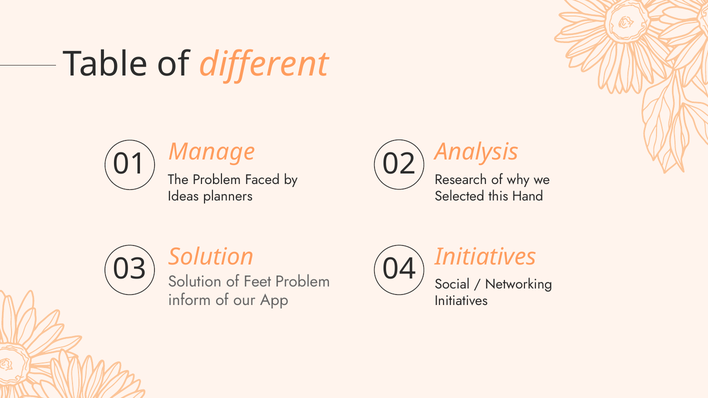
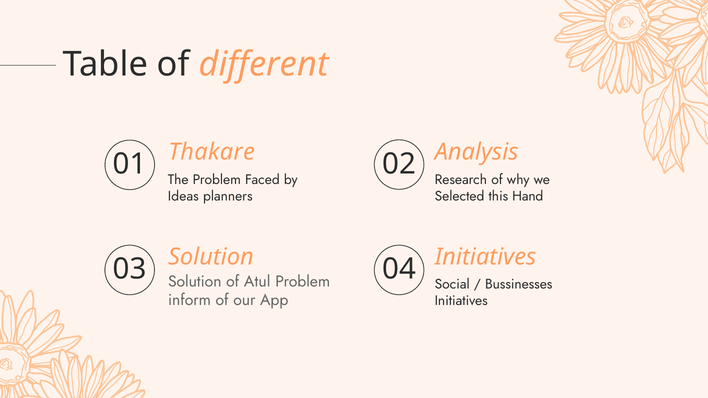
Manage: Manage -> Thakare (212, 152)
Feet: Feet -> Atul (257, 282)
Networking: Networking -> Bussinesses (519, 285)
